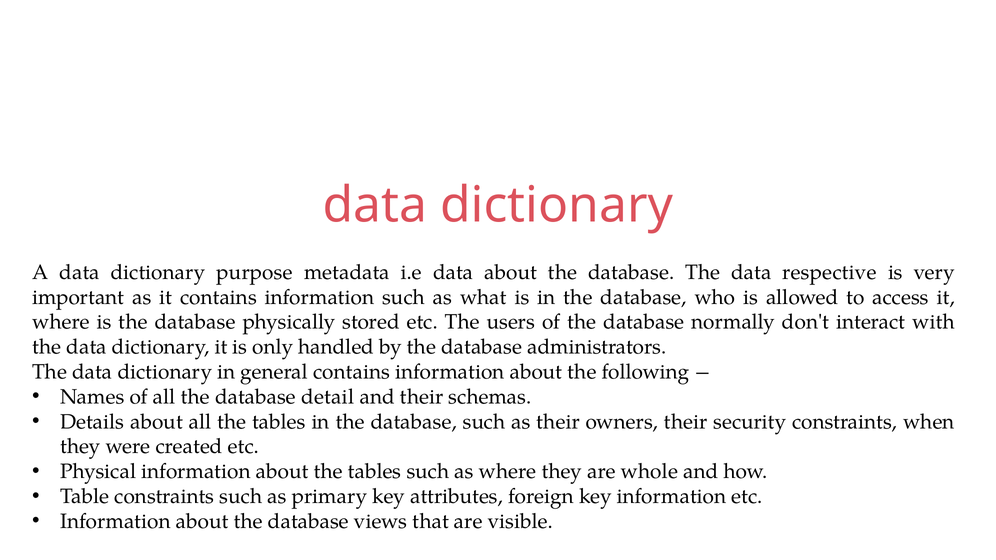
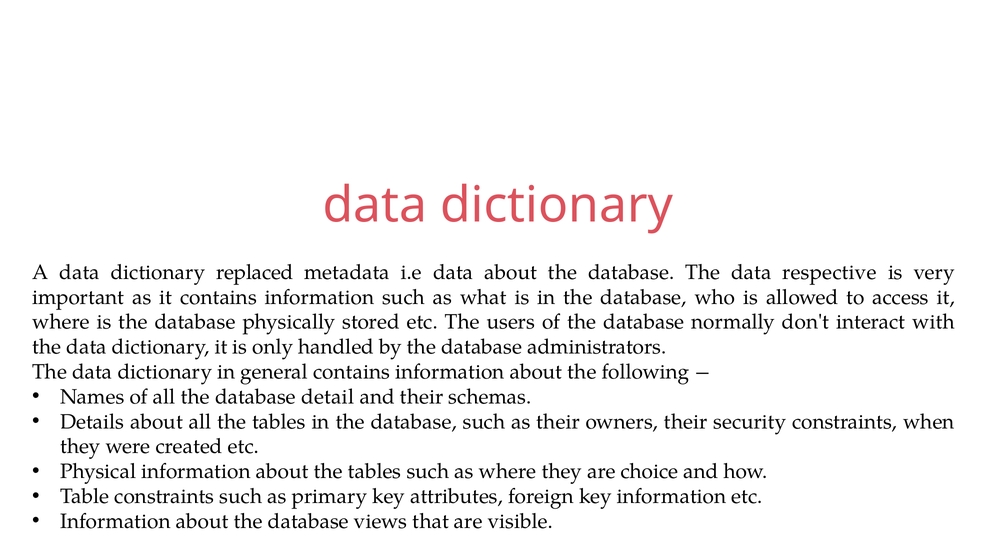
purpose: purpose -> replaced (255, 272)
whole: whole -> choice (649, 472)
